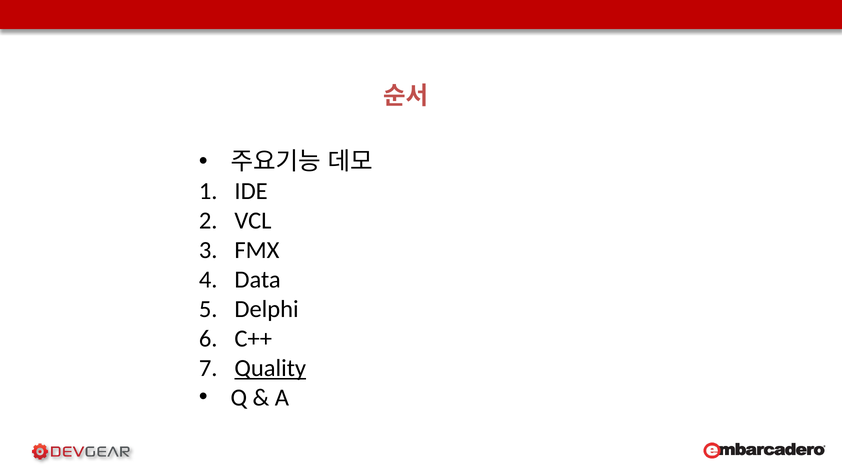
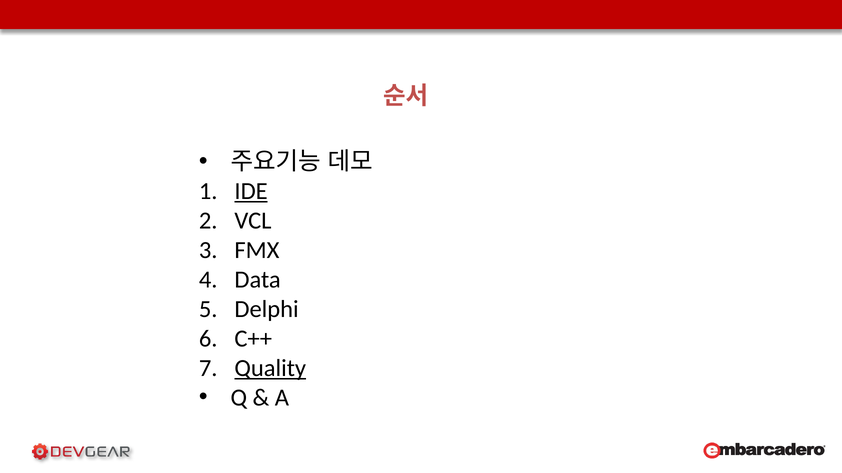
IDE underline: none -> present (251, 192)
